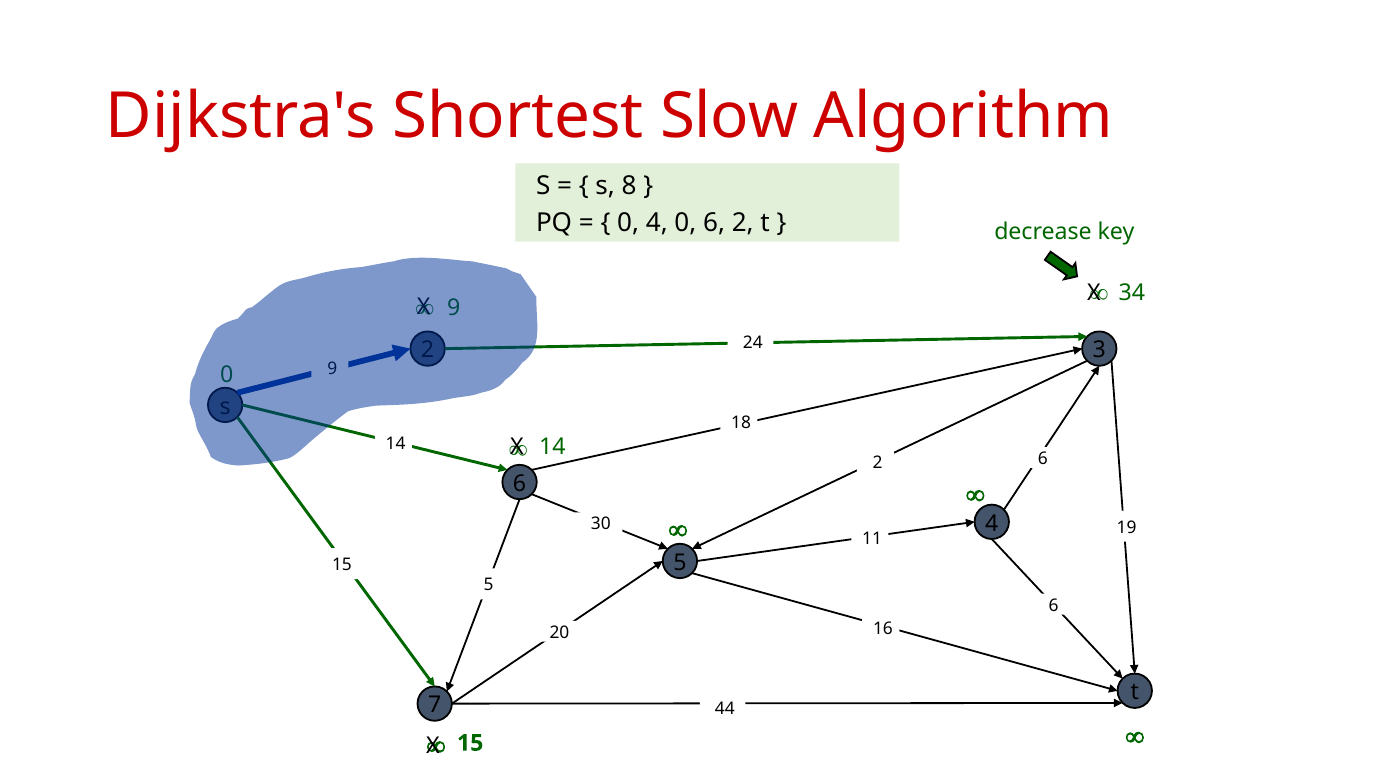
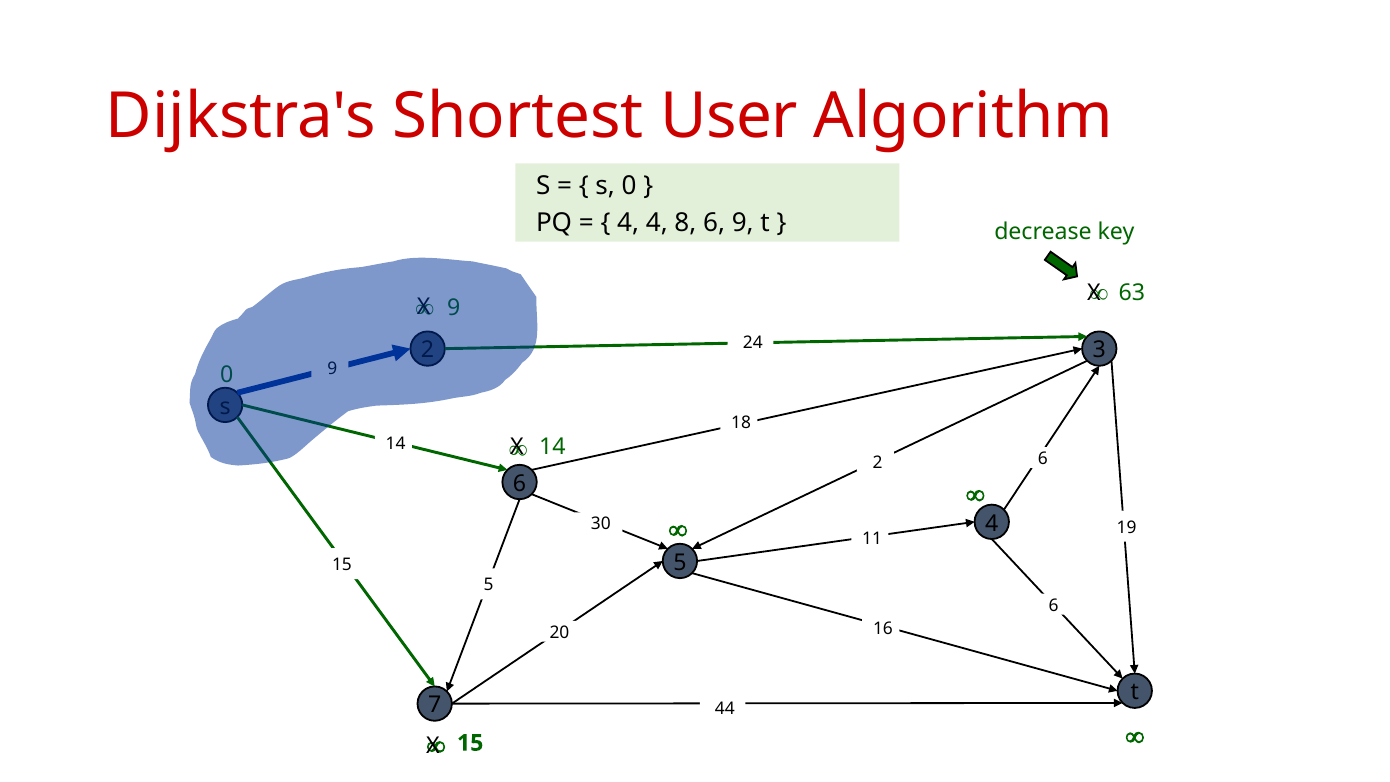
Slow: Slow -> User (729, 117)
s 8: 8 -> 0 (629, 186)
0: 0 -> 4 (628, 223)
4 0: 0 -> 8 (685, 223)
6 2: 2 -> 9 (743, 223)
34: 34 -> 63 (1132, 293)
